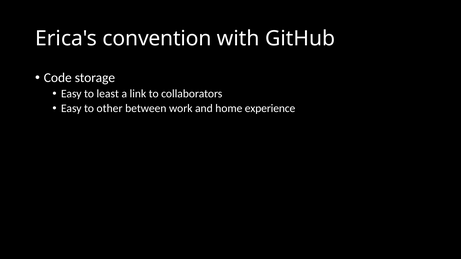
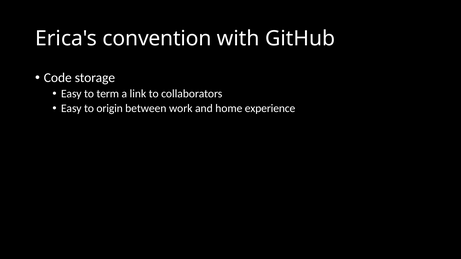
least: least -> term (108, 94)
other: other -> origin (110, 109)
